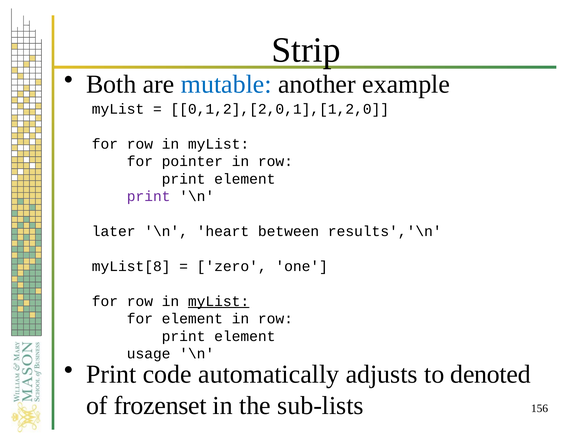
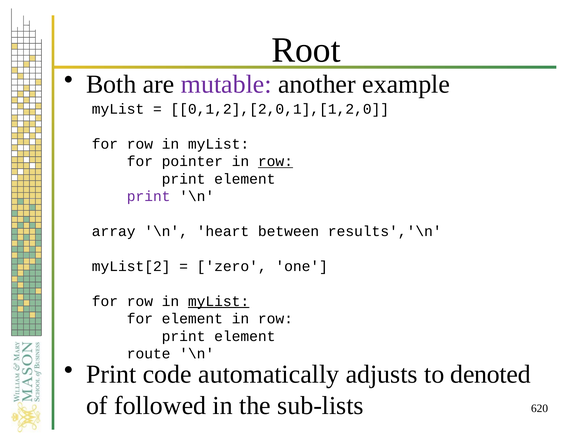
Strip: Strip -> Root (306, 50)
mutable colour: blue -> purple (226, 84)
row underline: none -> present (275, 162)
later: later -> array (114, 231)
myList[8: myList[8 -> myList[2 (131, 266)
usage: usage -> route (149, 354)
frozenset: frozenset -> followed (160, 406)
156: 156 -> 620 (540, 409)
